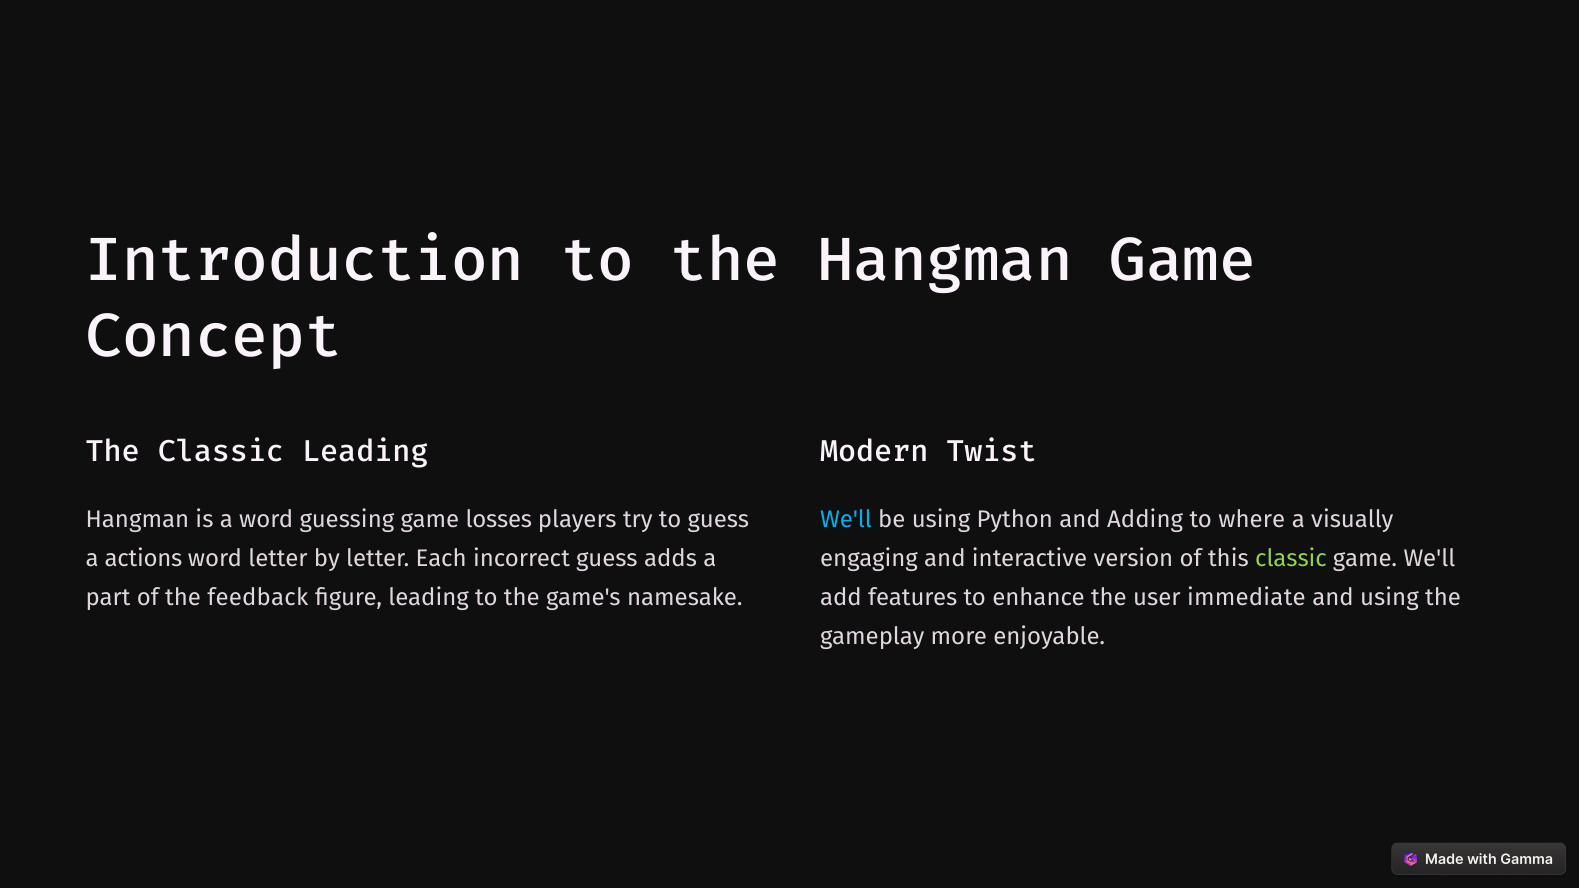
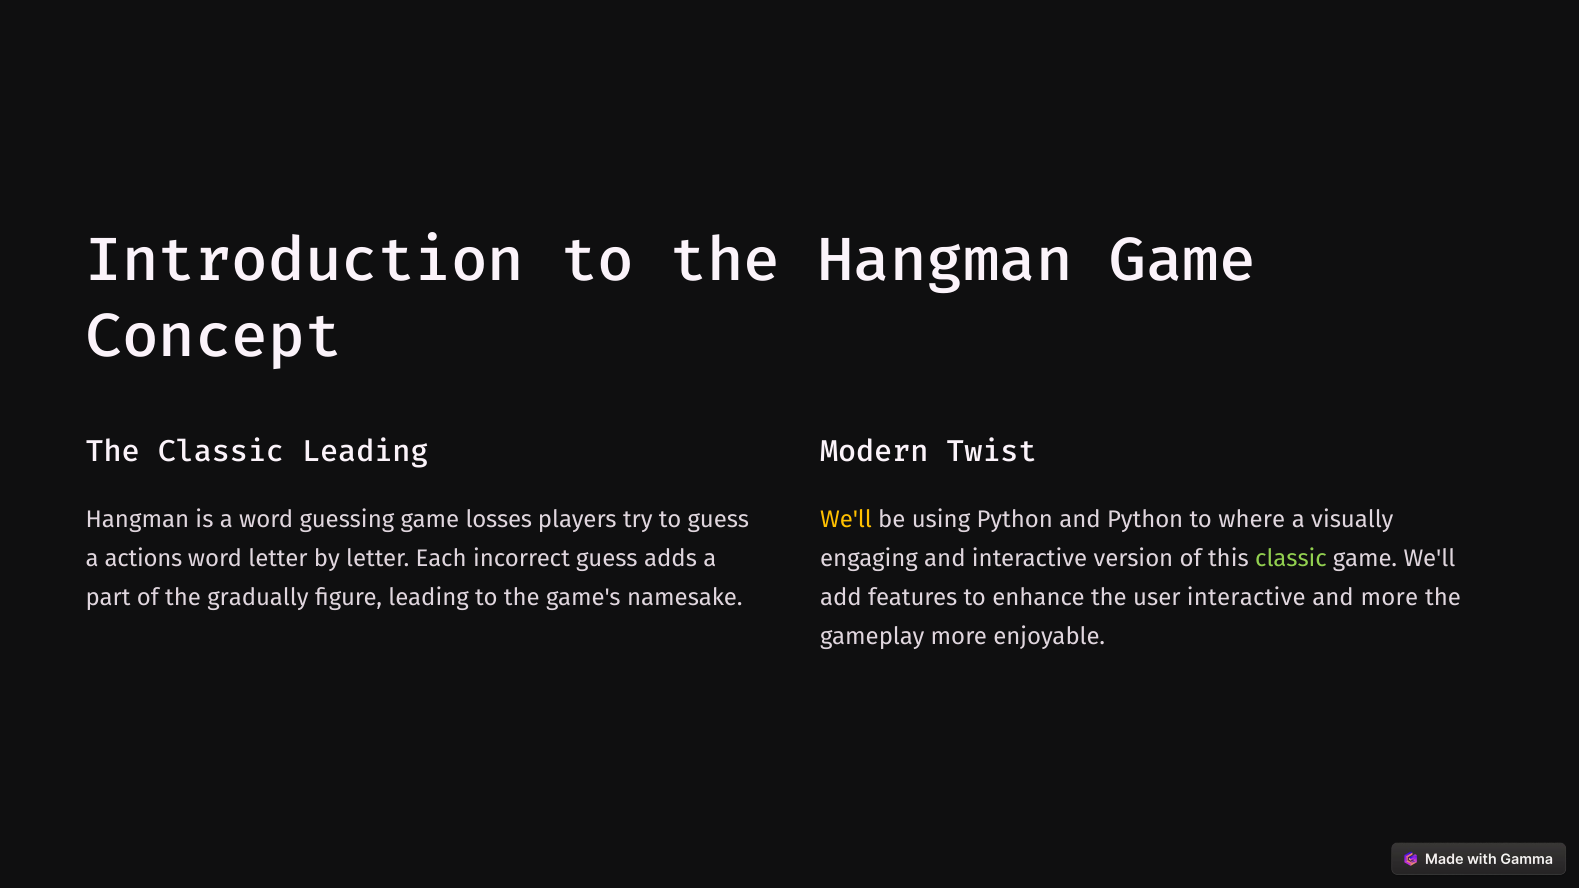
We'll colour: light blue -> yellow (846, 520)
and Adding: Adding -> Python (1145, 520)
feedback: feedback -> gradually (258, 598)
user immediate: immediate -> interactive (1246, 598)
and using: using -> more (1389, 598)
